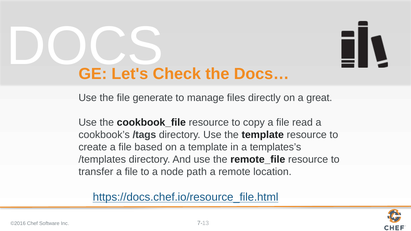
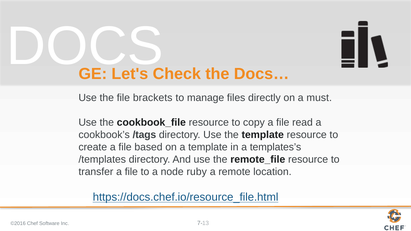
generate: generate -> brackets (153, 98)
great: great -> must (319, 98)
path: path -> ruby (197, 172)
